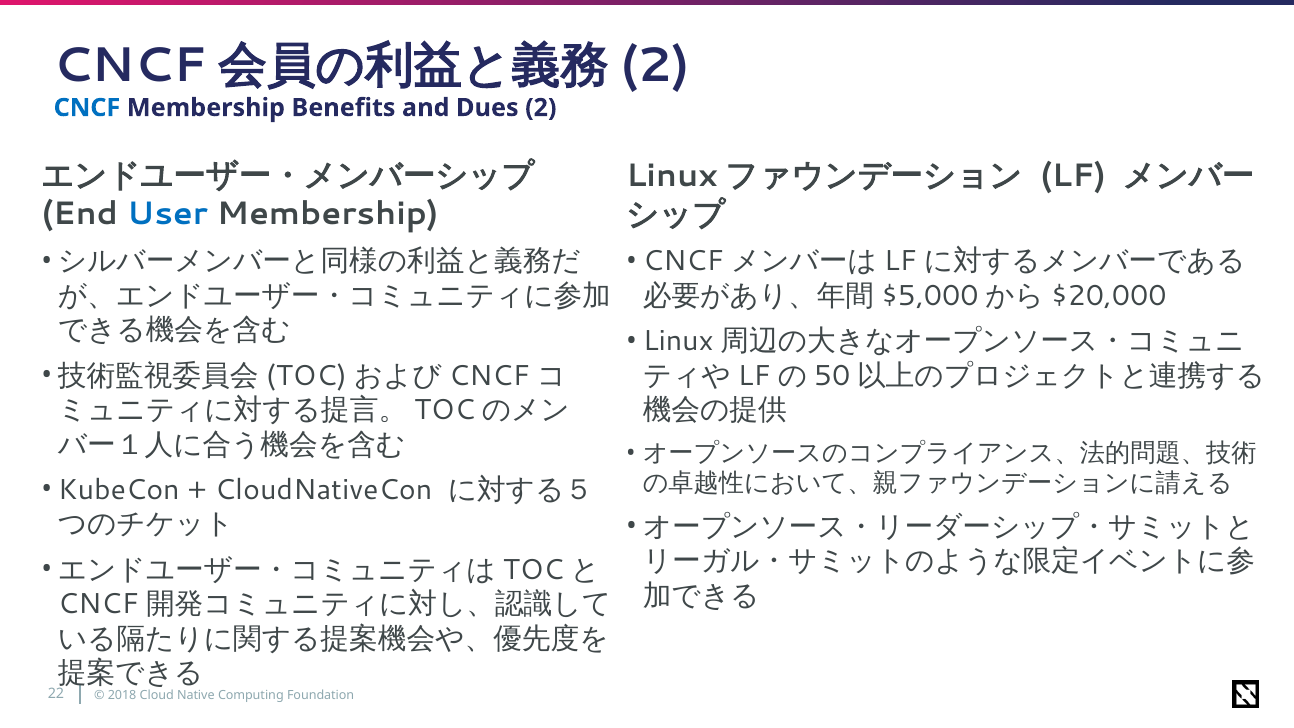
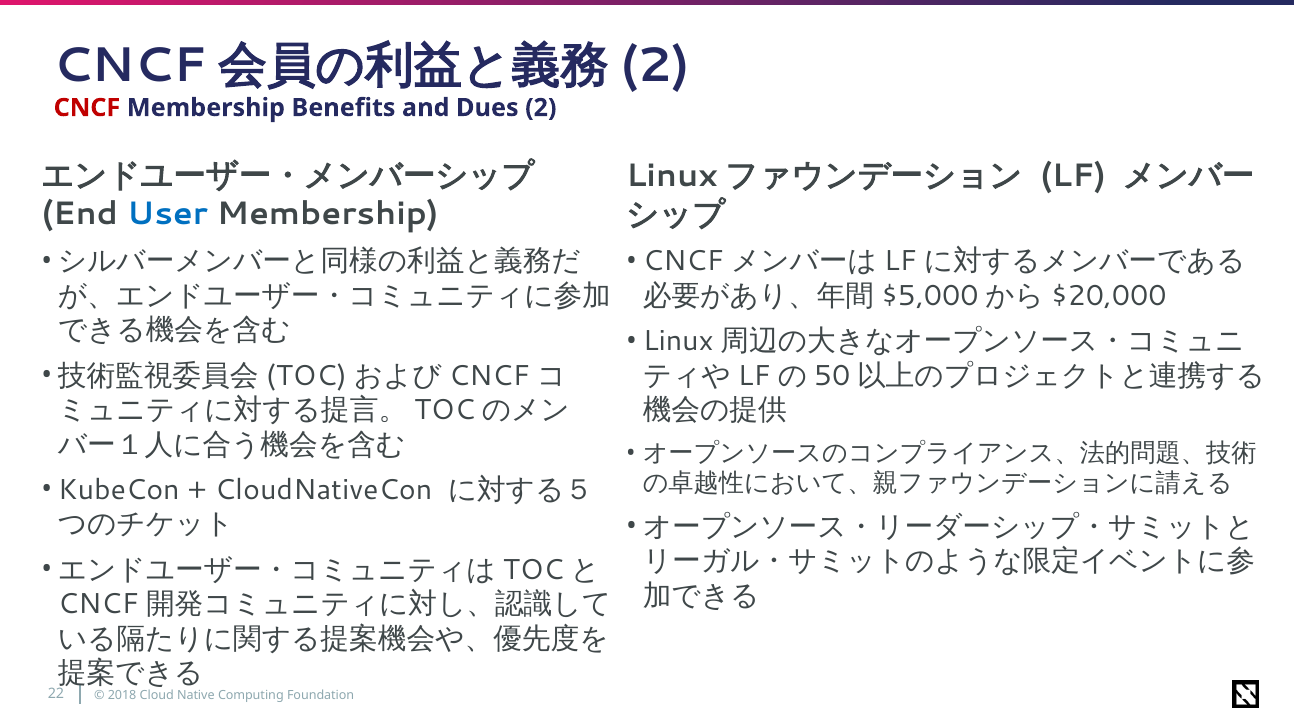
CNCF colour: blue -> red (87, 108)
